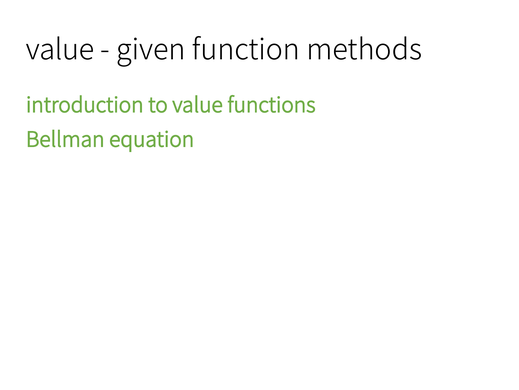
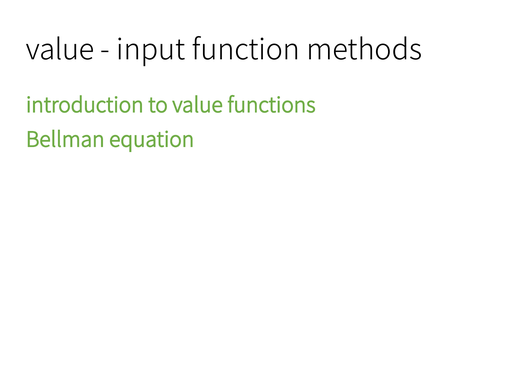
given: given -> input (151, 50)
